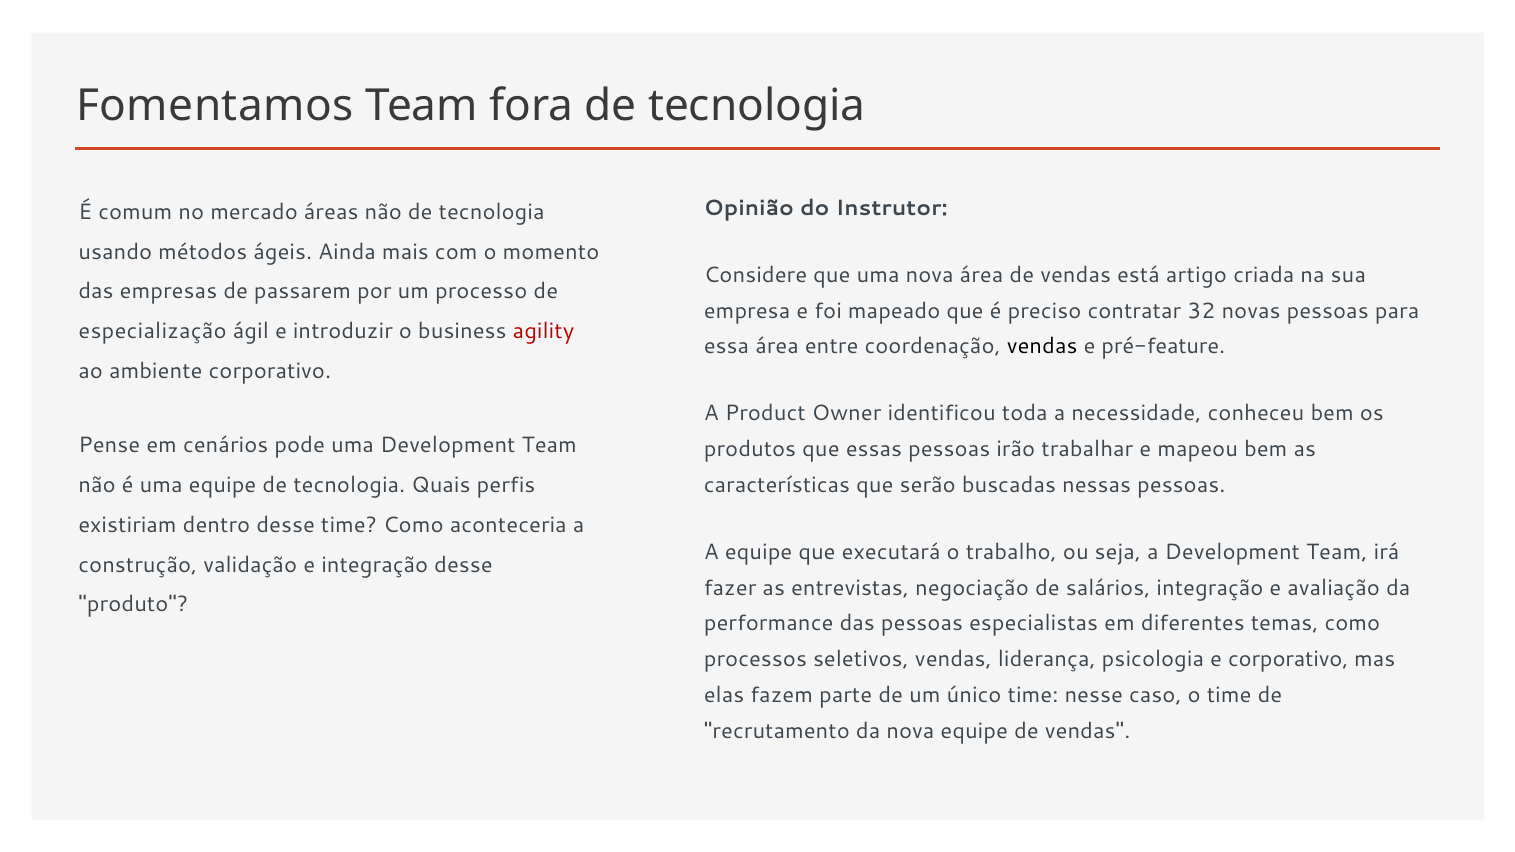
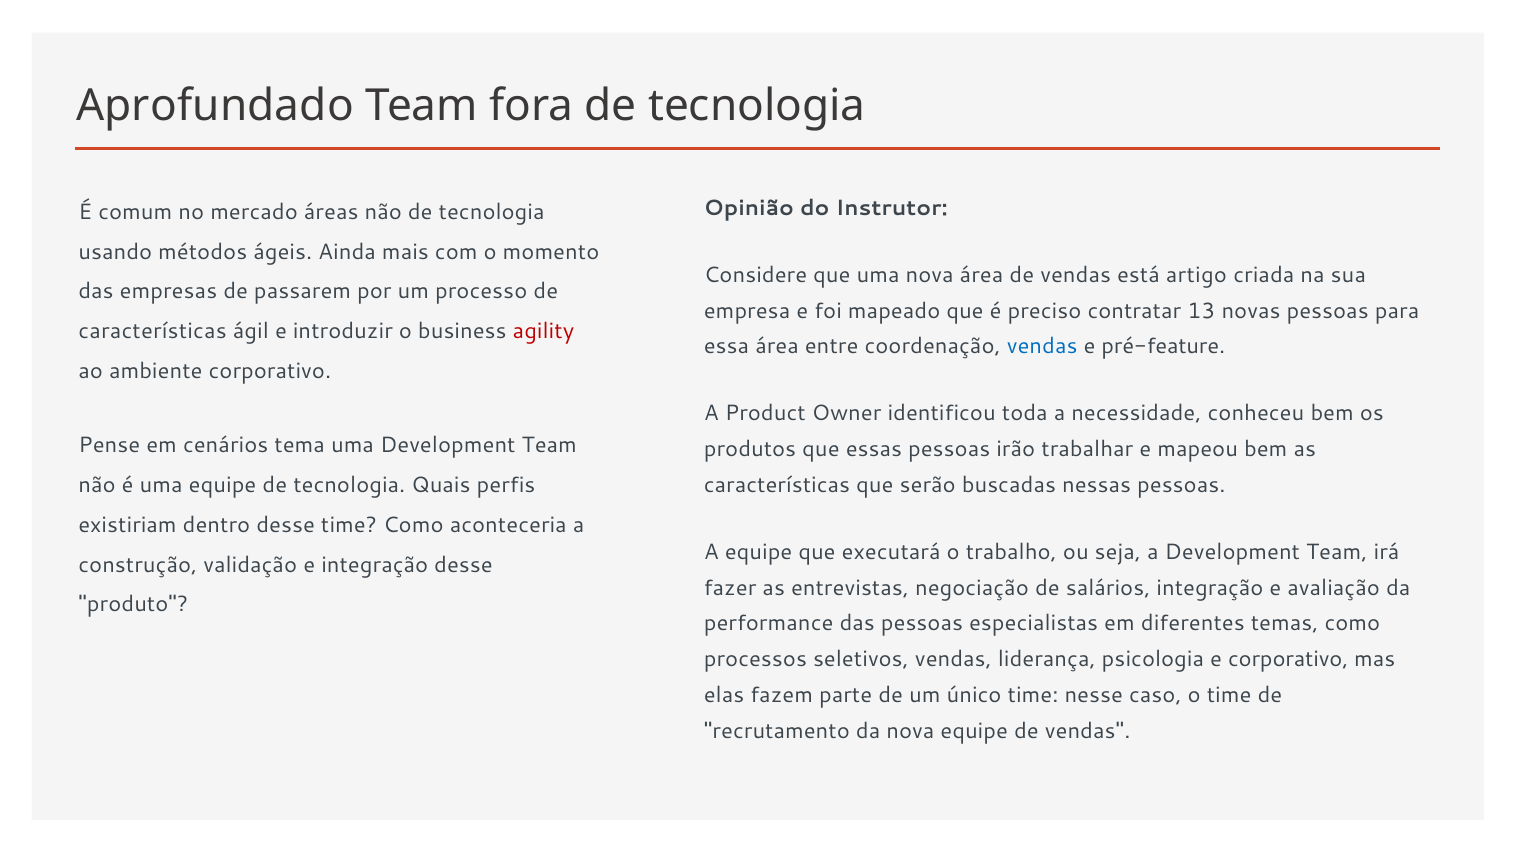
Fomentamos: Fomentamos -> Aprofundado (215, 106)
32: 32 -> 13 (1201, 311)
especialização: especialização -> características (153, 331)
vendas colour: black -> blue (1042, 347)
pode: pode -> tema (300, 446)
